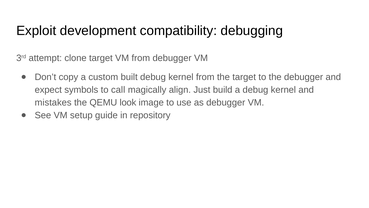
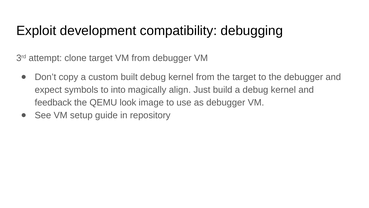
call: call -> into (118, 90)
mistakes: mistakes -> feedback (53, 102)
